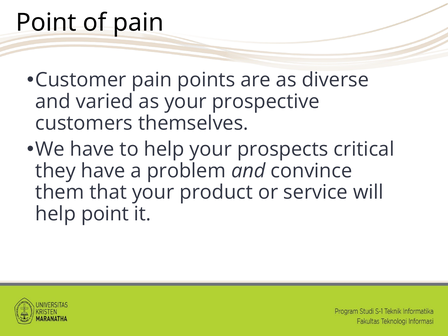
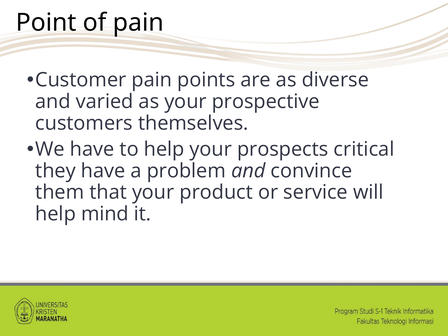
help point: point -> mind (105, 214)
